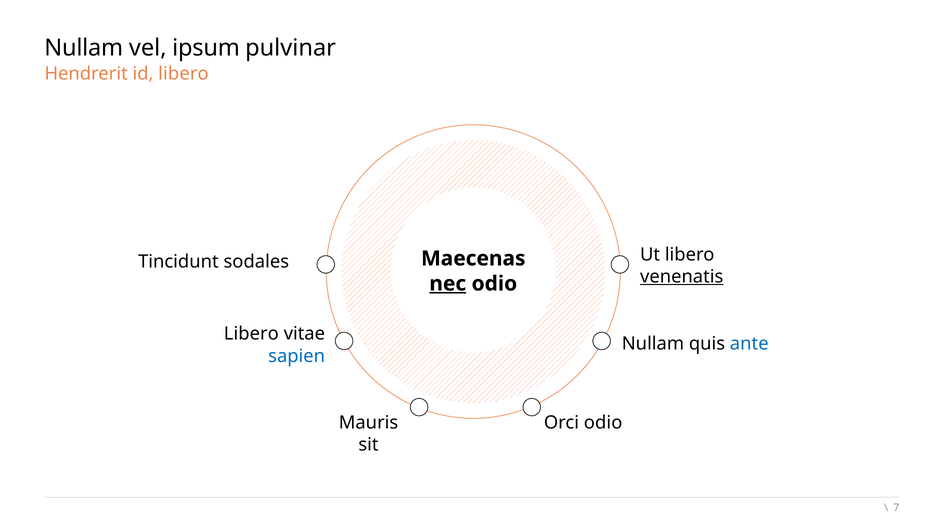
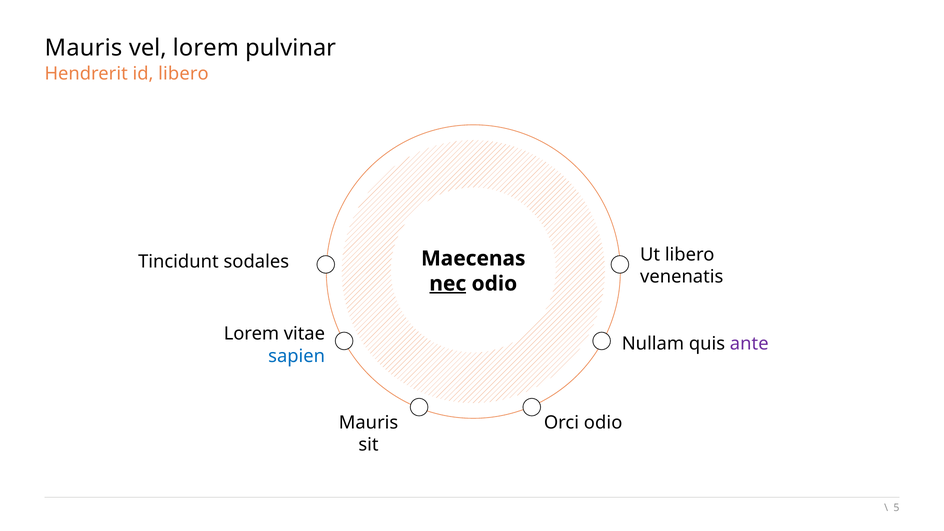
Nullam: Nullam -> Mauris (84, 48)
vel ipsum: ipsum -> lorem (206, 48)
venenatis underline: present -> none (682, 277)
Libero: Libero -> Lorem (251, 334)
ante colour: blue -> purple (749, 344)
7: 7 -> 5 (896, 508)
